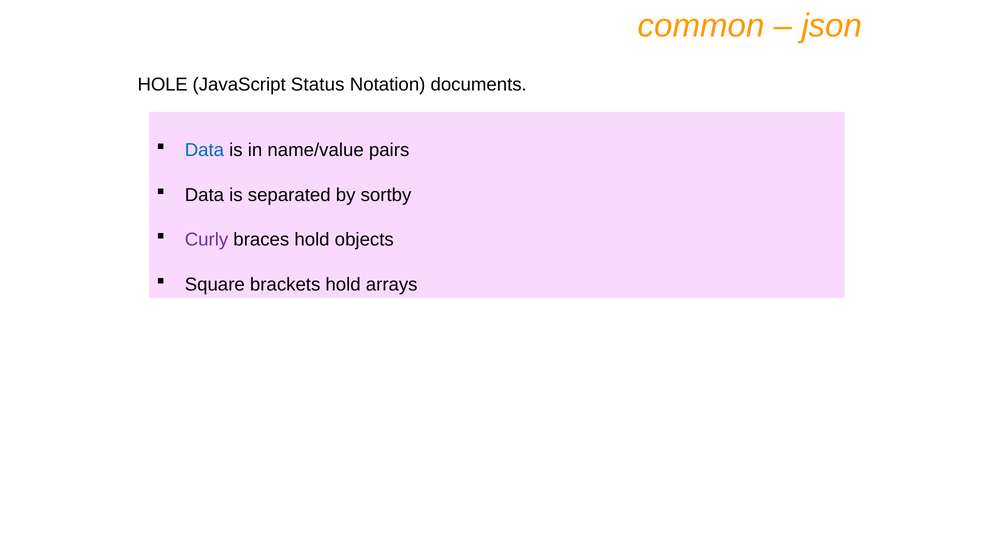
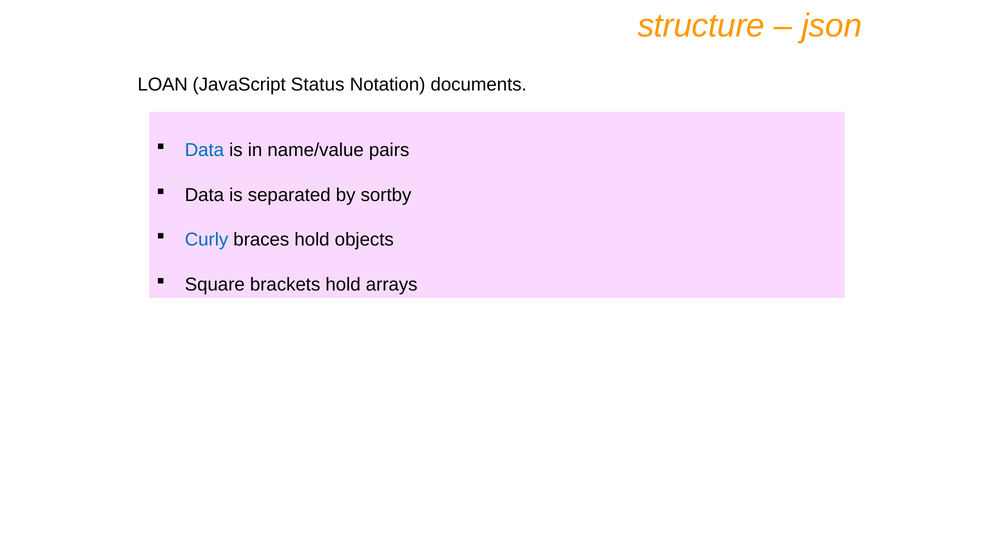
common: common -> structure (701, 26)
HOLE: HOLE -> LOAN (163, 84)
Curly colour: purple -> blue (207, 240)
